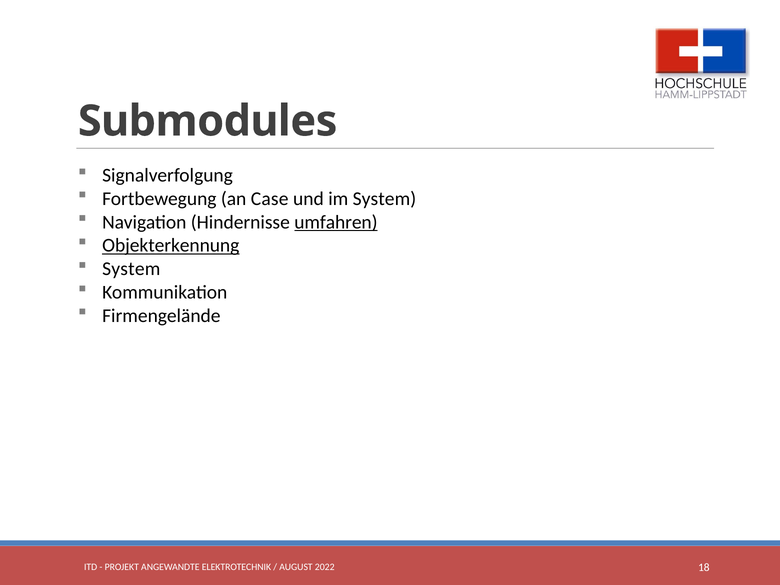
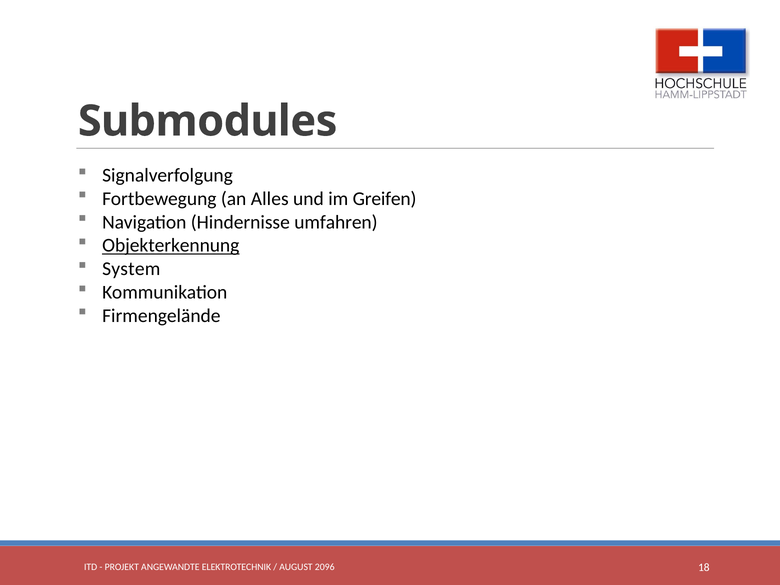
Case: Case -> Alles (270, 199)
im System: System -> Greifen (385, 199)
umfahren underline: present -> none (336, 222)
2022: 2022 -> 2096 (325, 567)
